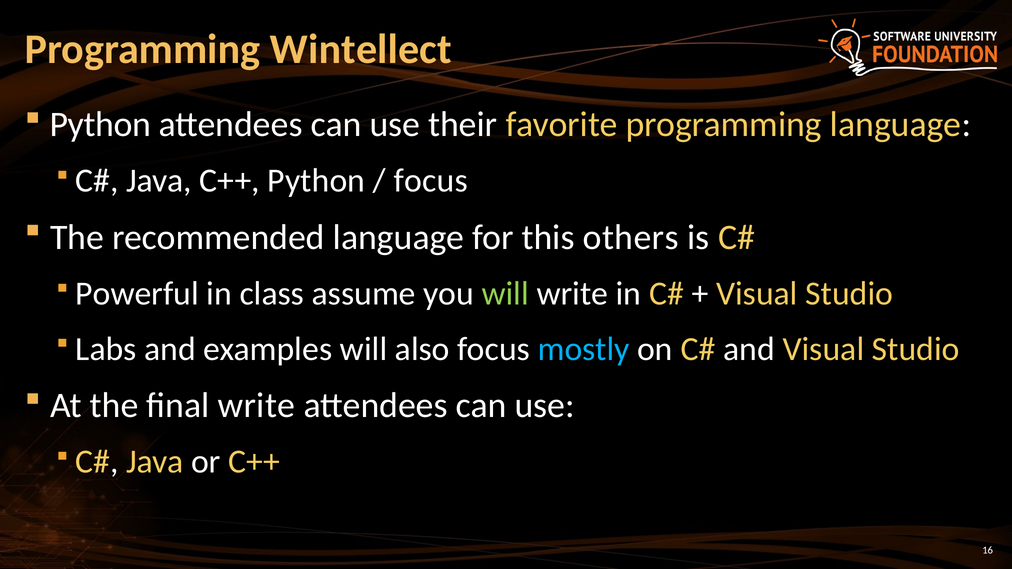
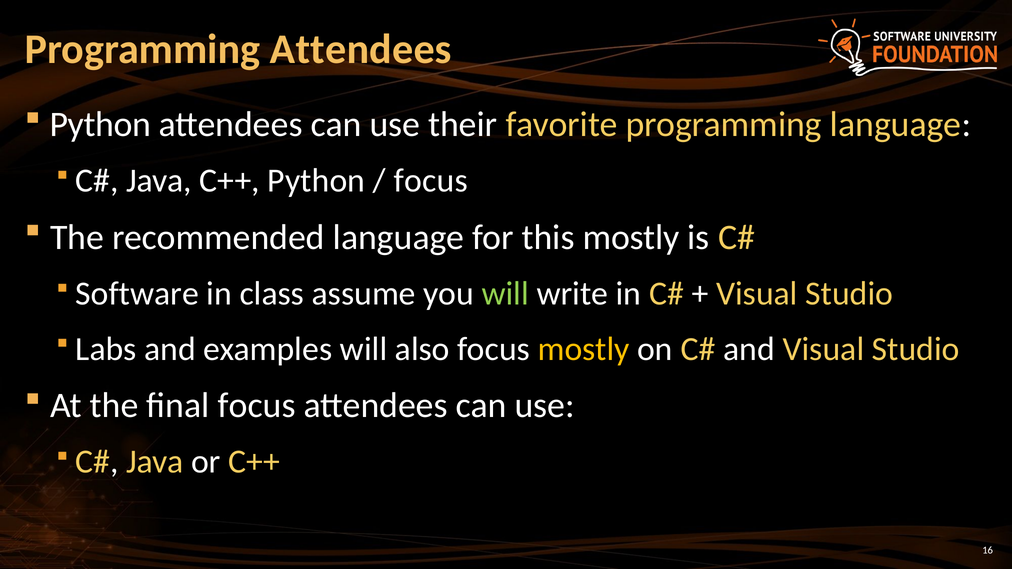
Programming Wintellect: Wintellect -> Attendees (361, 49)
this others: others -> mostly (631, 238)
Powerful: Powerful -> Software (137, 294)
mostly colour: light blue -> yellow (584, 349)
final write: write -> focus (257, 406)
